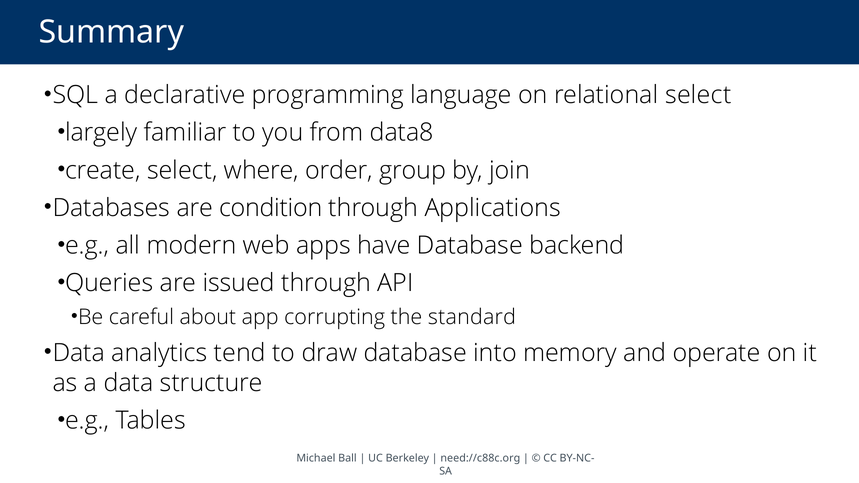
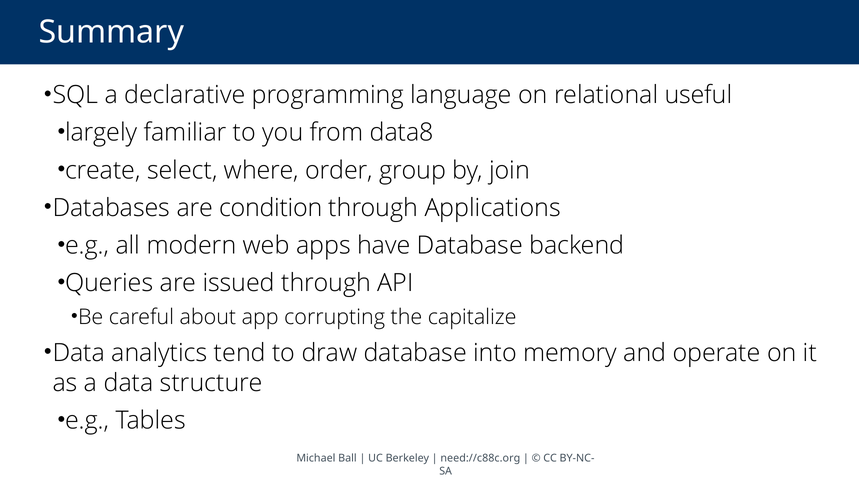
relational select: select -> useful (698, 95)
standard: standard -> capitalize (472, 317)
